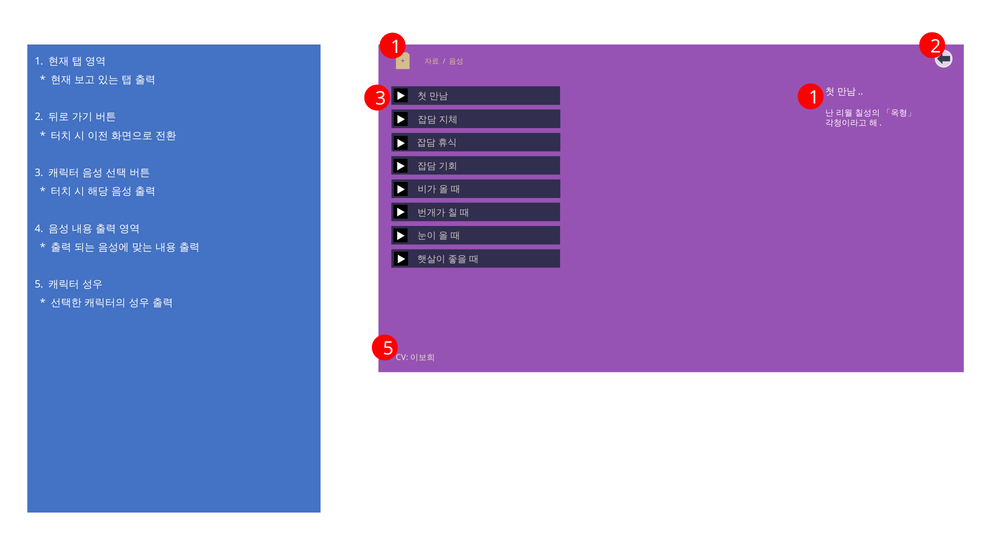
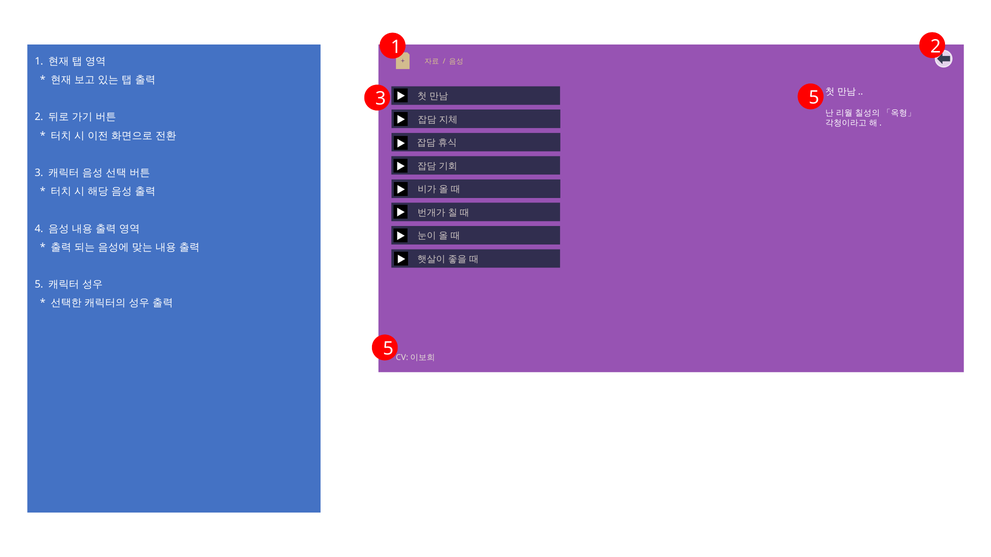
3 1: 1 -> 5 (814, 98)
